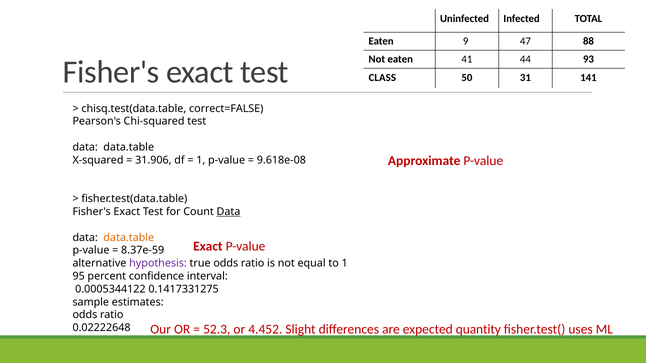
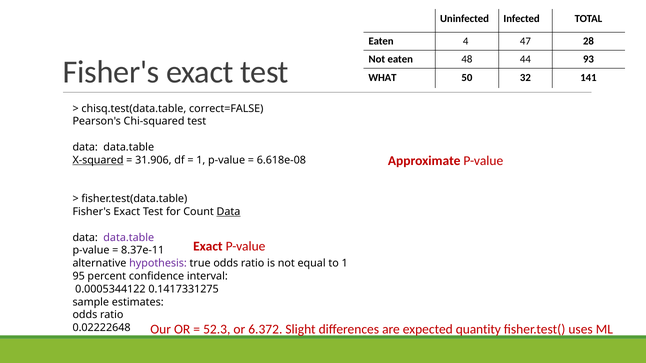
9: 9 -> 4 (466, 41)
88: 88 -> 28 (589, 41)
41: 41 -> 48 (467, 59)
CLASS: CLASS -> WHAT (382, 78)
31: 31 -> 32 (525, 78)
X-squared underline: none -> present (98, 160)
9.618e-08: 9.618e-08 -> 6.618e-08 (281, 160)
data.table colour: orange -> purple (129, 238)
8.37e-59: 8.37e-59 -> 8.37e-11 (143, 251)
4.452: 4.452 -> 6.372 (265, 329)
